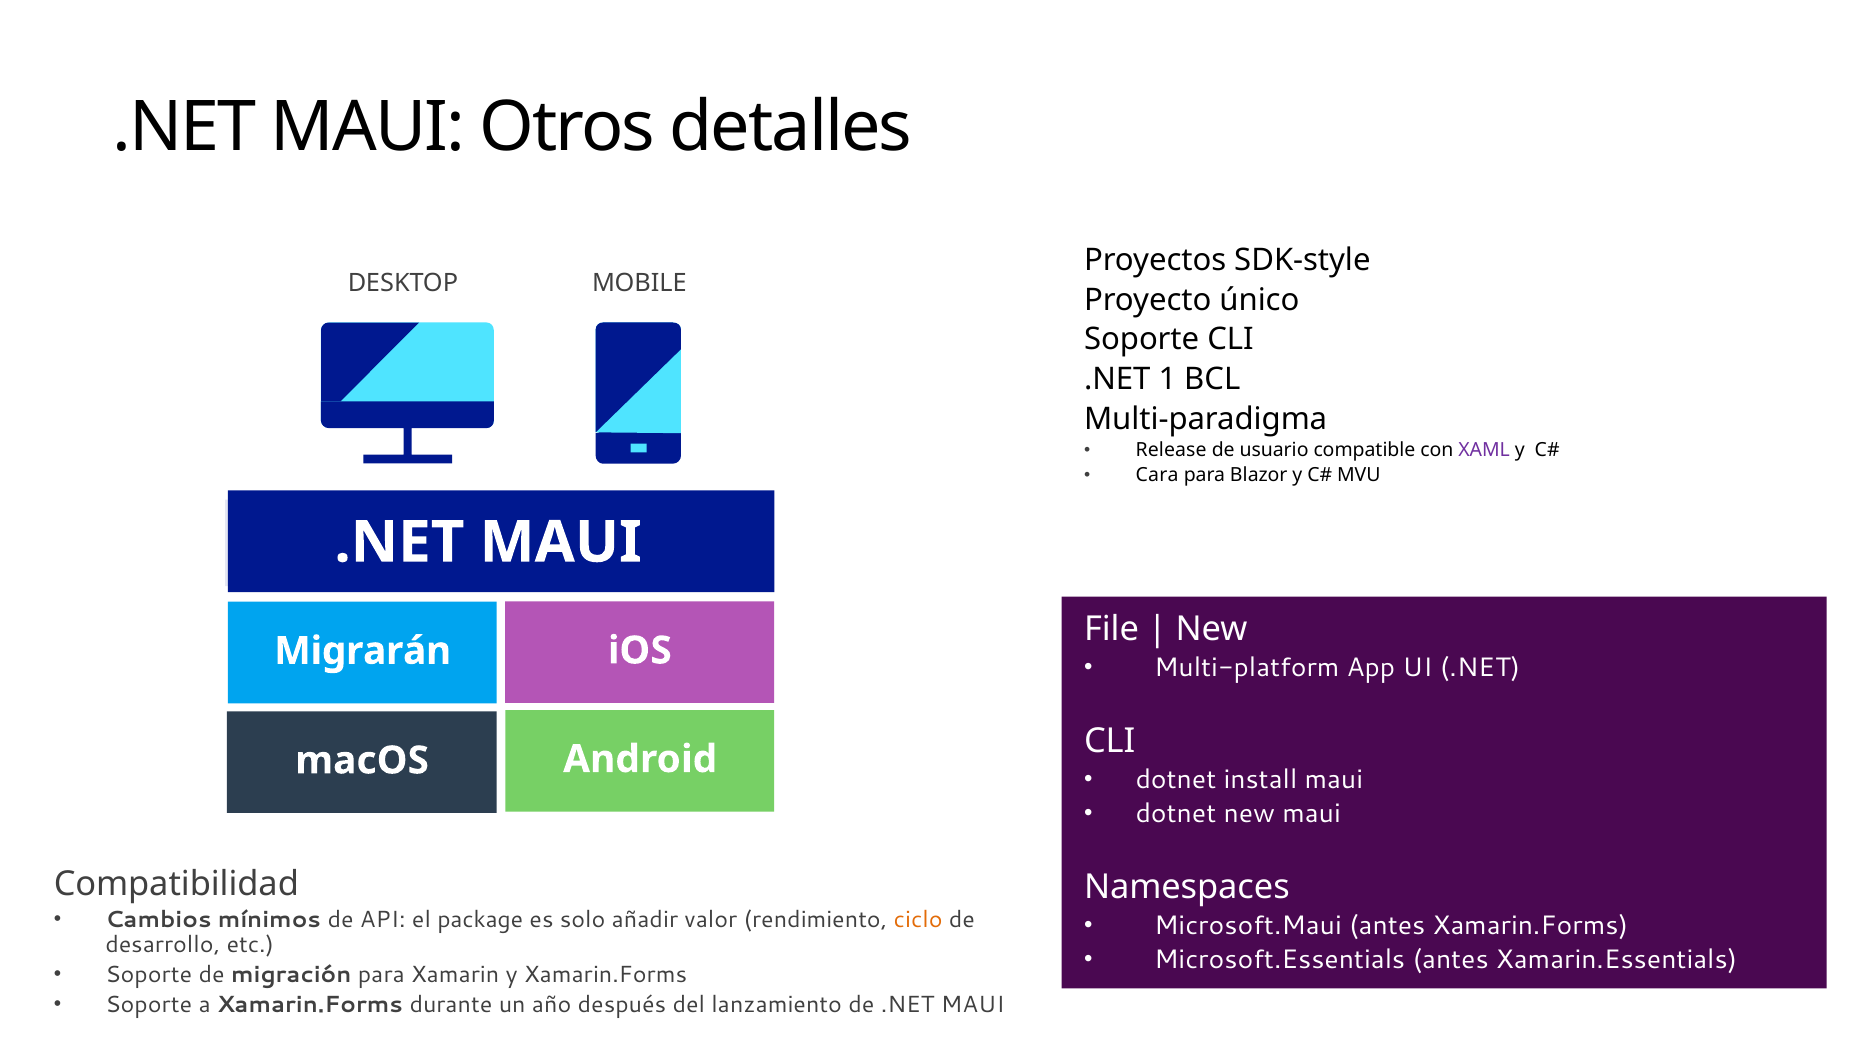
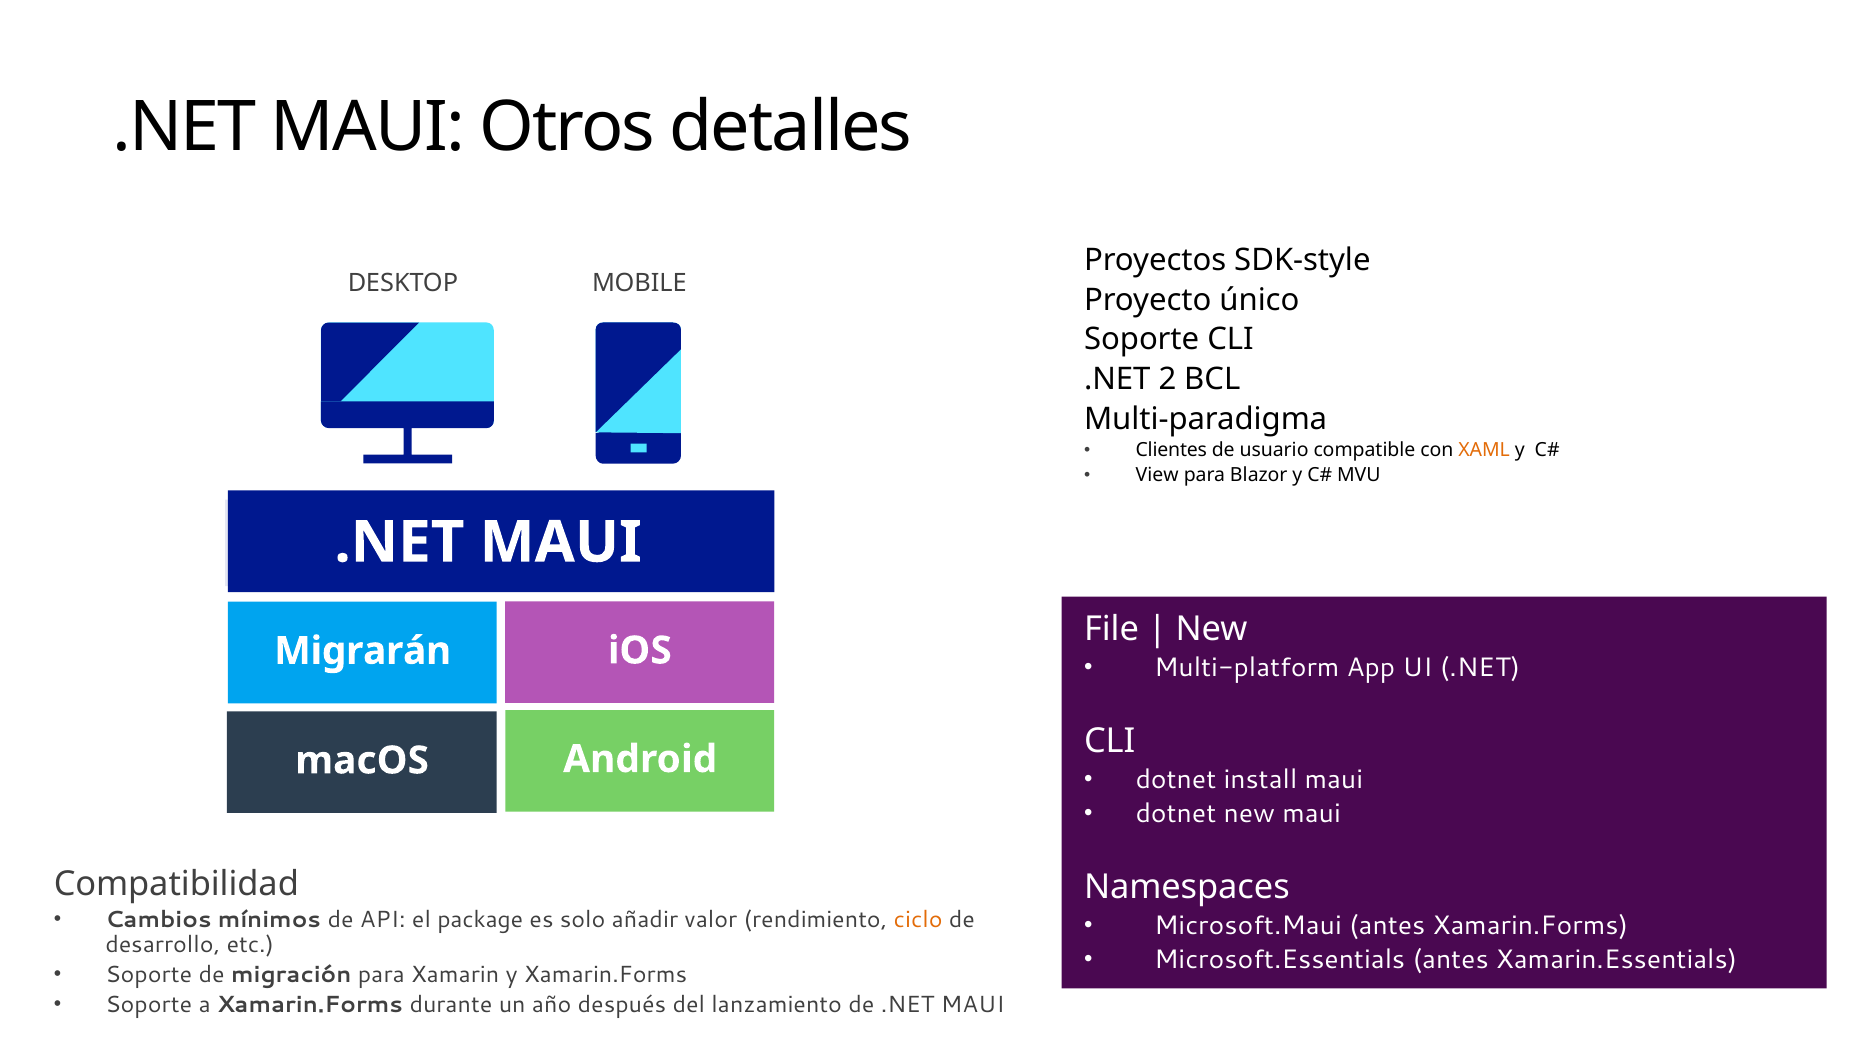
1: 1 -> 2 (1167, 380)
Release: Release -> Clientes (1171, 451)
XAML colour: purple -> orange (1484, 451)
Cara: Cara -> View (1157, 476)
